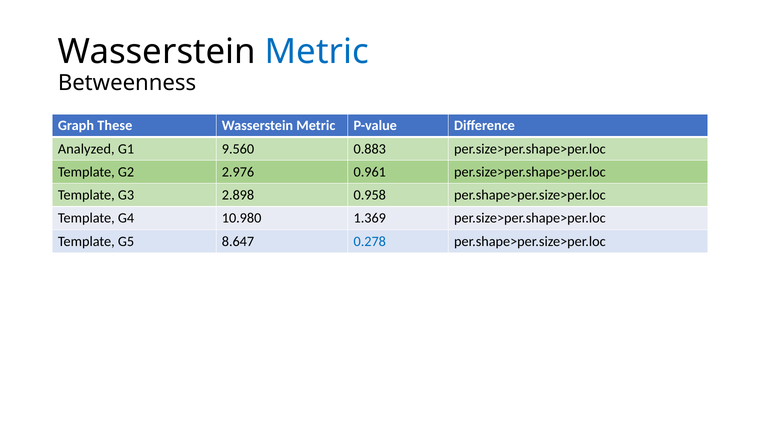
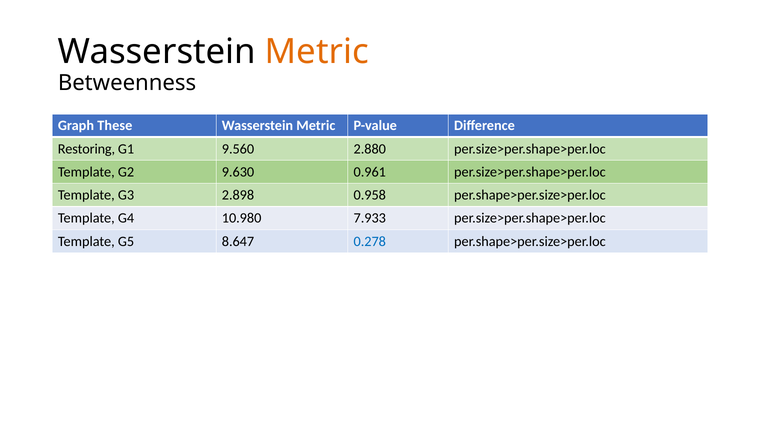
Metric colour: blue -> orange (317, 52)
Analyzed: Analyzed -> Restoring (86, 149)
0.883: 0.883 -> 2.880 (370, 149)
2.976: 2.976 -> 9.630 (238, 172)
1.369: 1.369 -> 7.933 (370, 218)
